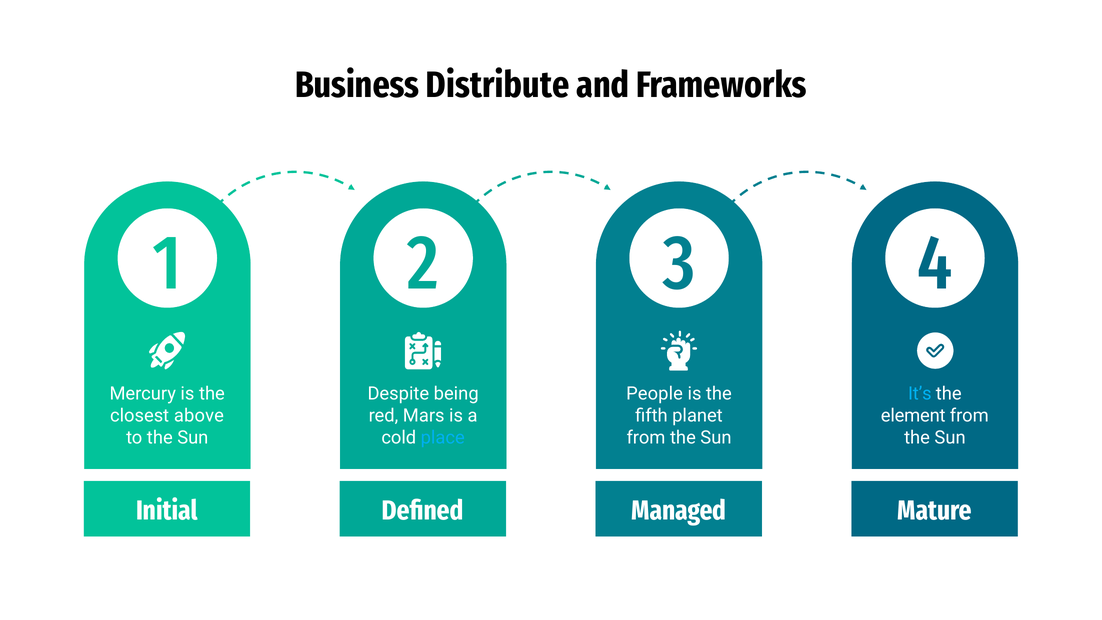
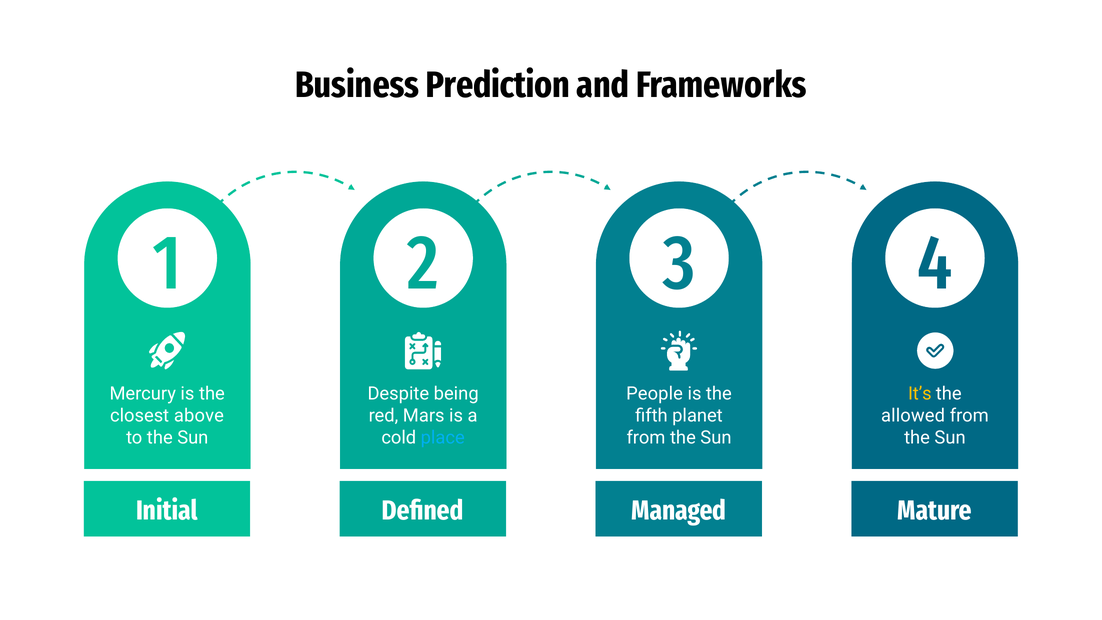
Distribute: Distribute -> Prediction (498, 85)
It’s colour: light blue -> yellow (920, 394)
element: element -> allowed (913, 416)
